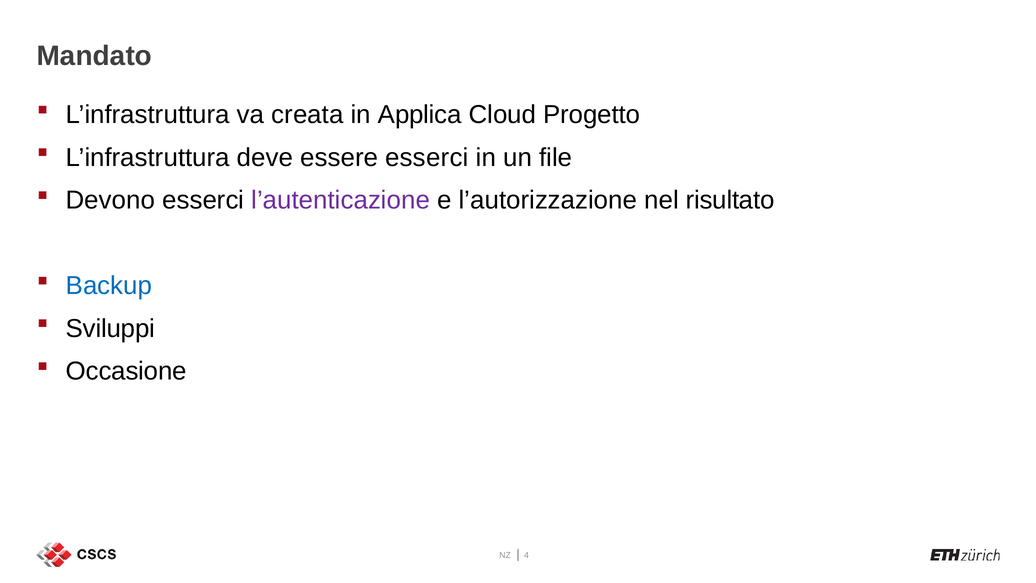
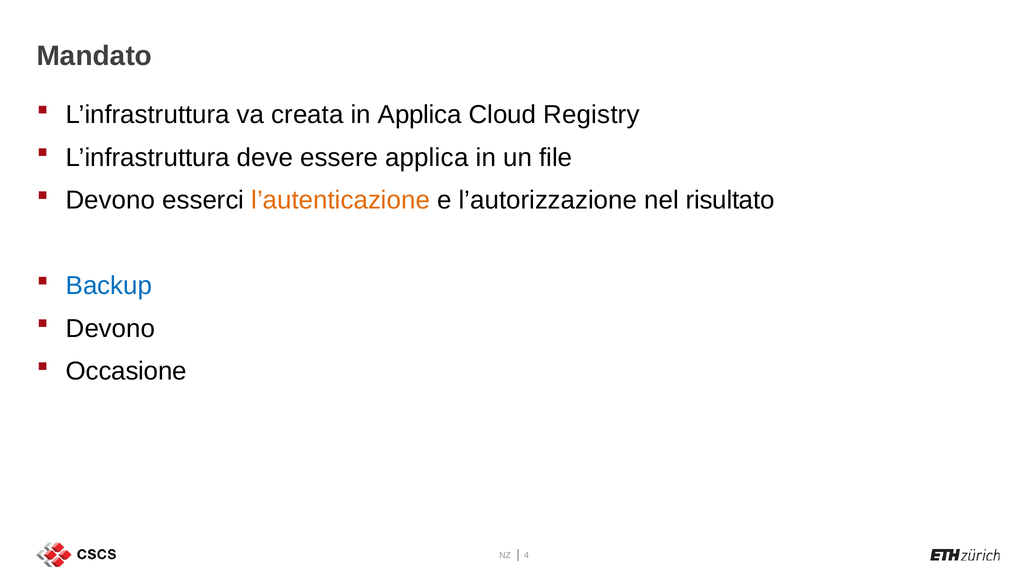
Progetto: Progetto -> Registry (592, 115)
essere esserci: esserci -> applica (427, 157)
l’autenticazione colour: purple -> orange (341, 200)
Sviluppi: Sviluppi -> Devono (110, 328)
